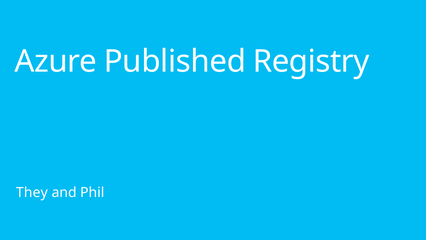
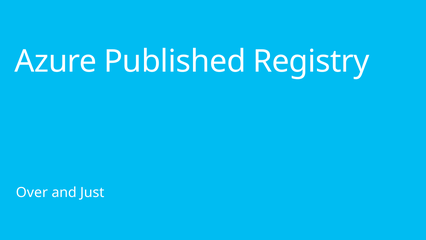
They: They -> Over (32, 192)
Phil: Phil -> Just (92, 192)
